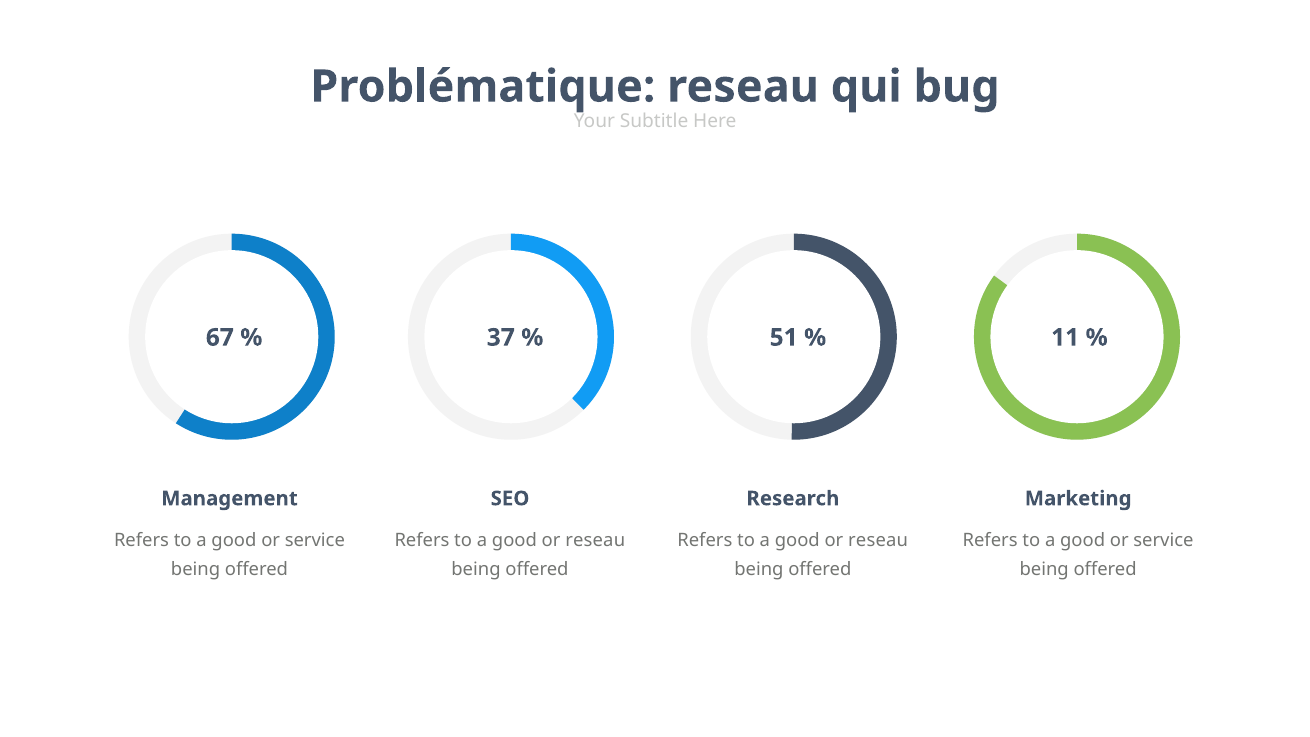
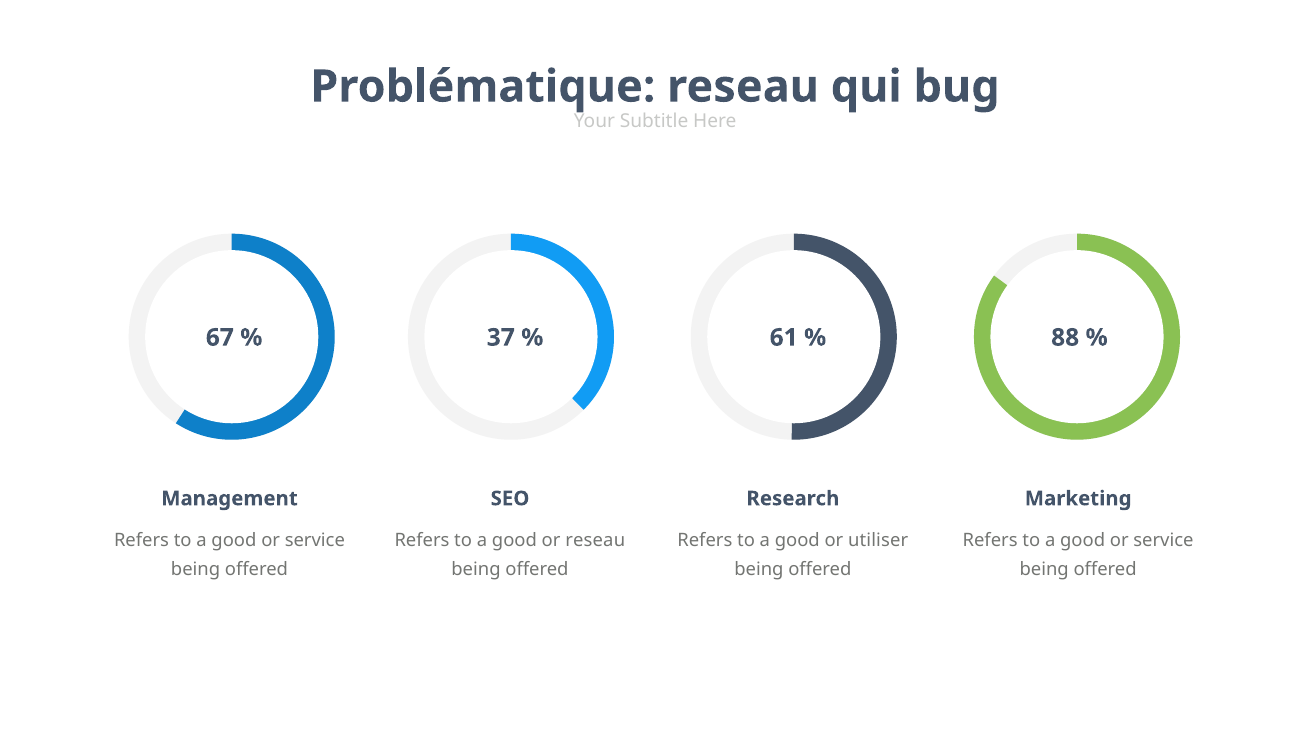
51: 51 -> 61 (784, 338)
11: 11 -> 88 (1065, 338)
reseau: reseau -> utiliser (878, 540)
